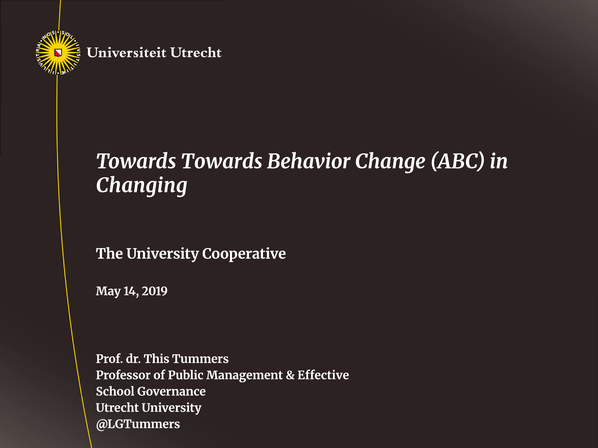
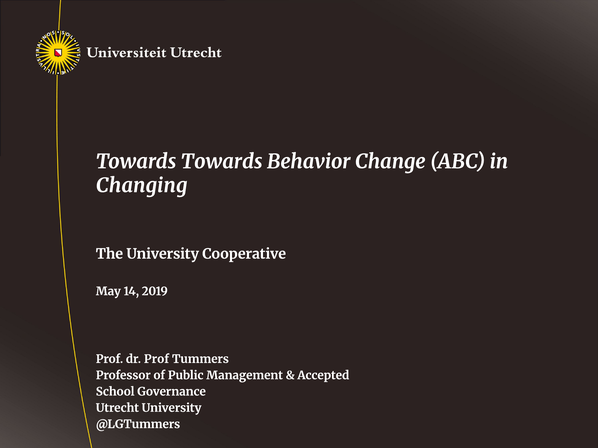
dr This: This -> Prof (156, 360)
Effective: Effective -> Accepted (323, 376)
